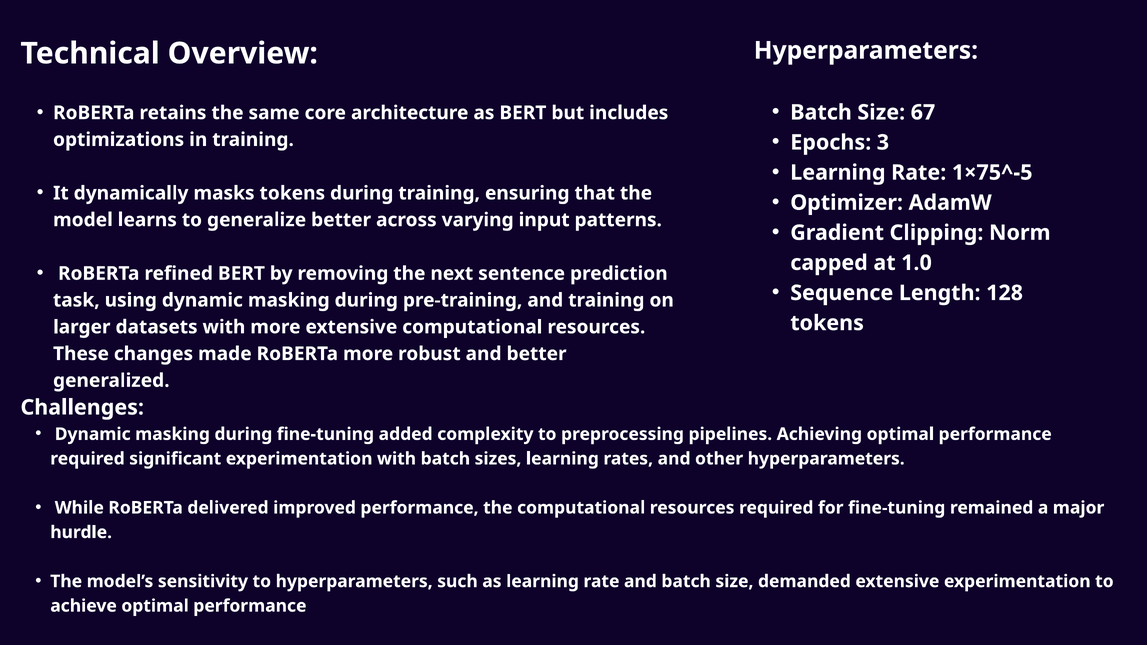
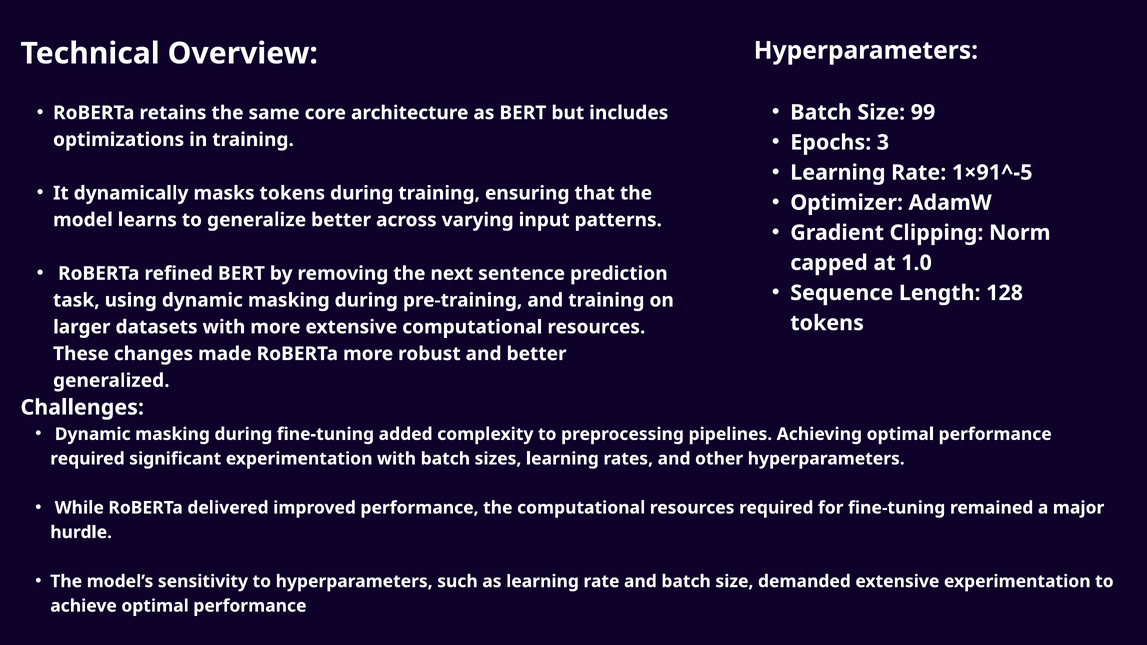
67: 67 -> 99 (923, 112)
1×75^-5: 1×75^-5 -> 1×91^-5 (992, 173)
